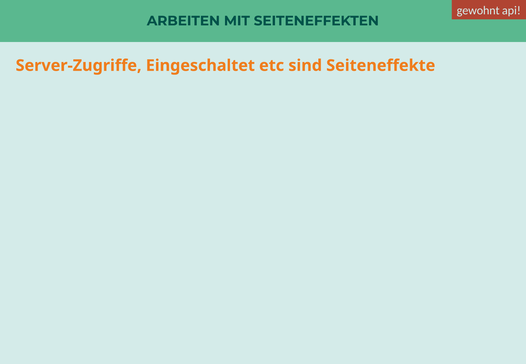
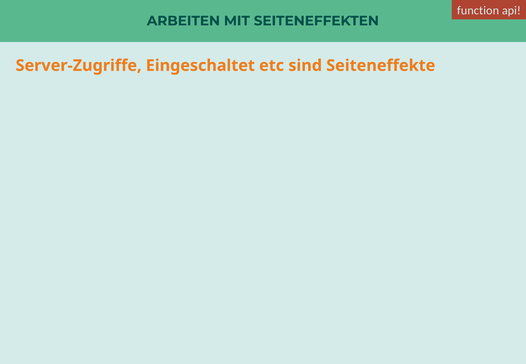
gewohnt: gewohnt -> function (478, 11)
